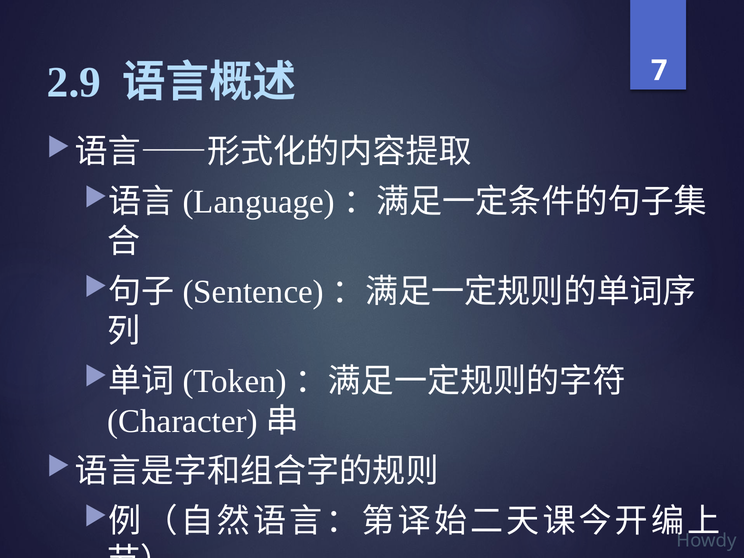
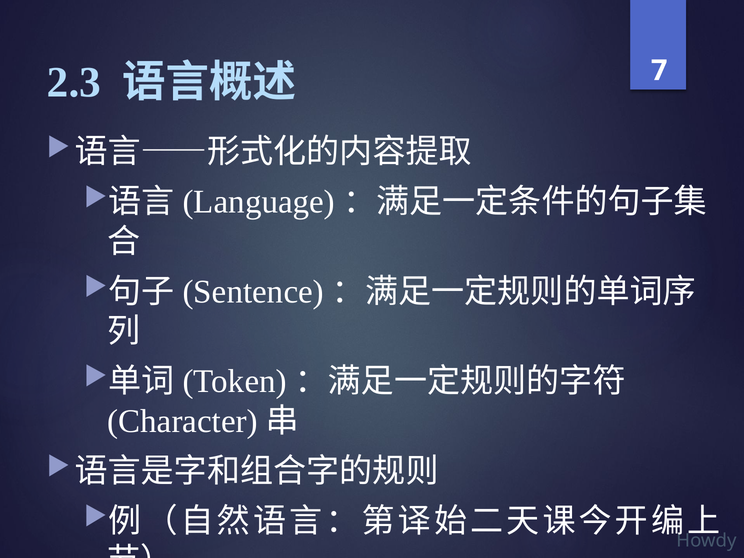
2.9: 2.9 -> 2.3 (74, 82)
